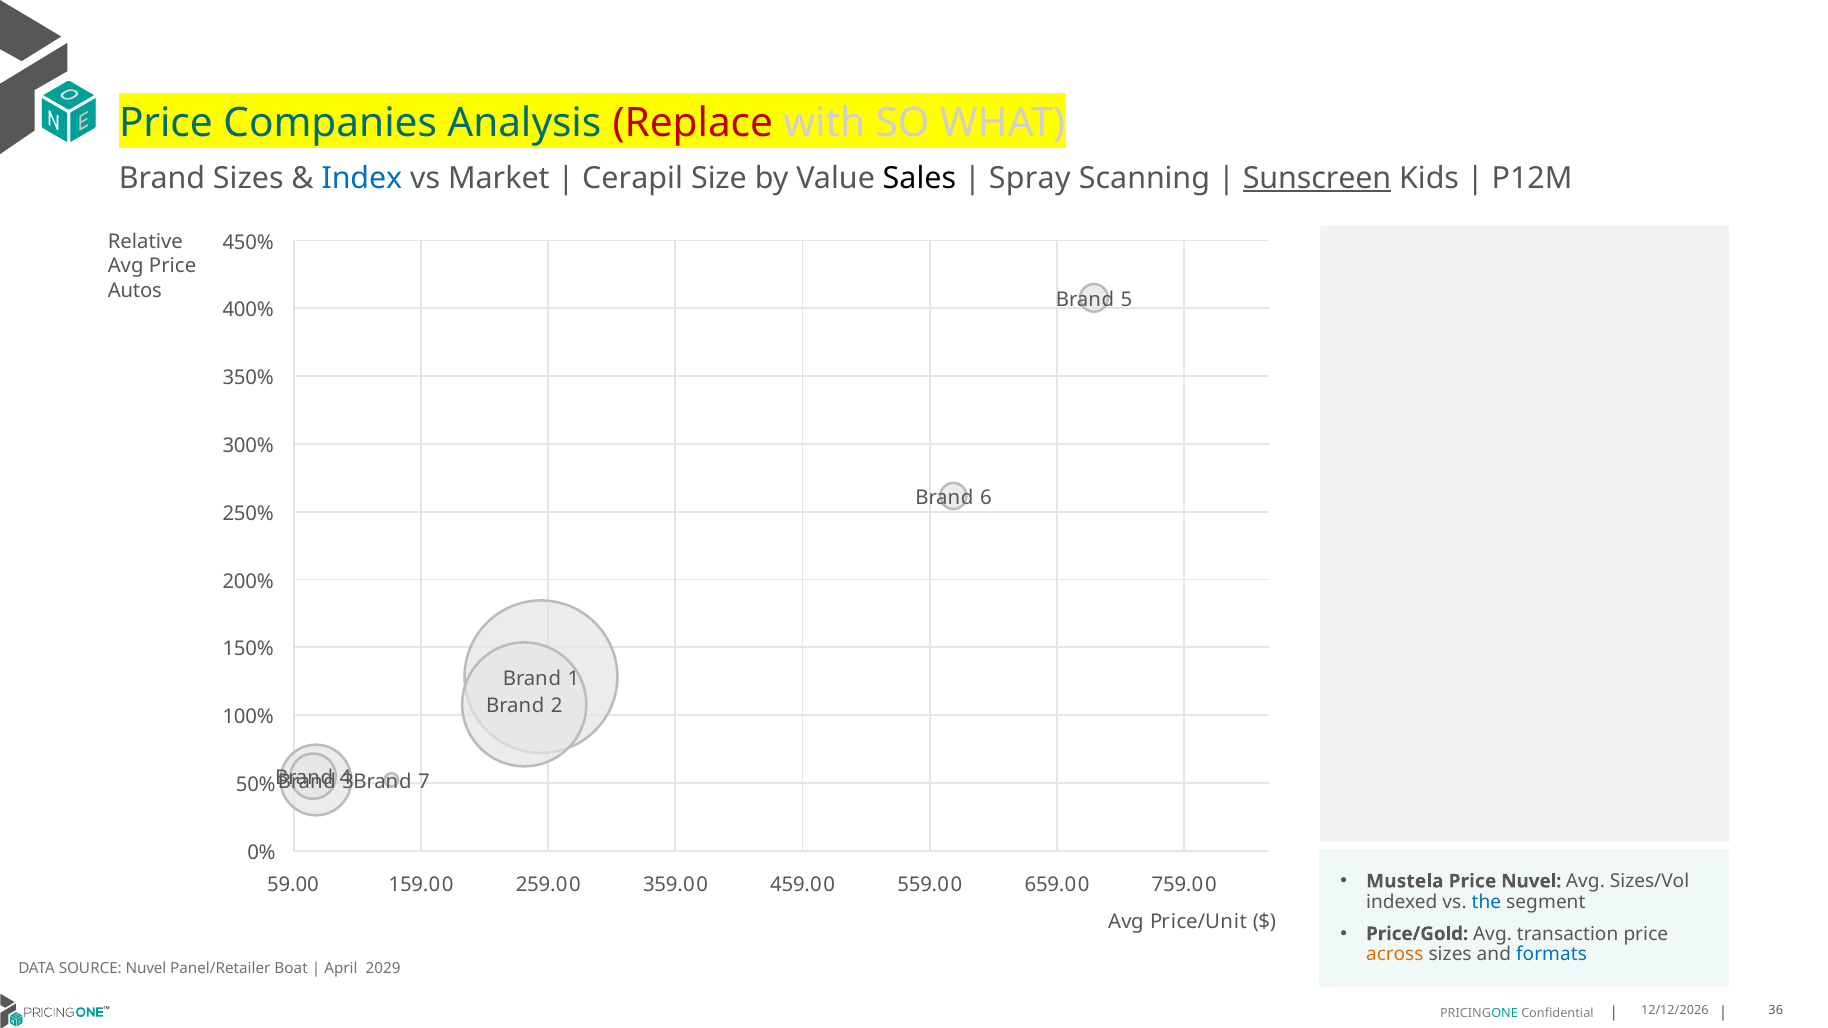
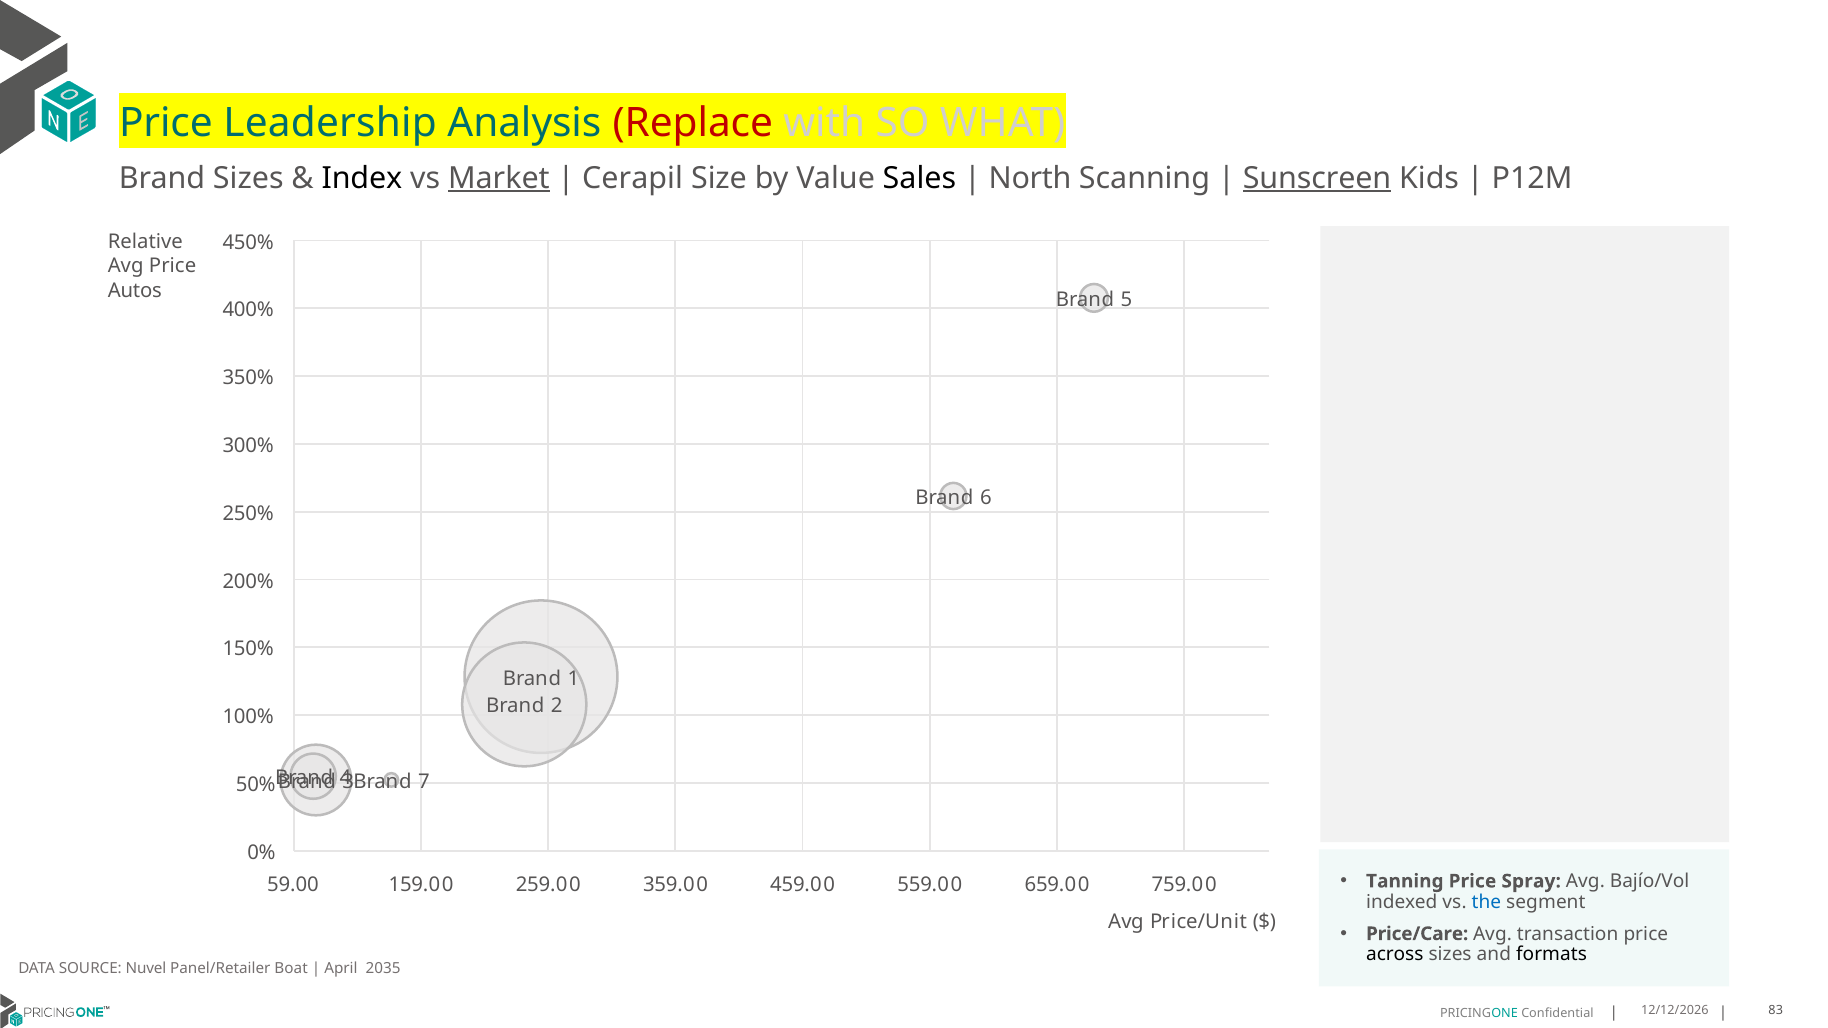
Companies: Companies -> Leadership (330, 123)
Index colour: blue -> black (362, 178)
Market underline: none -> present (499, 178)
Spray: Spray -> North (1030, 178)
Mustela: Mustela -> Tanning (1405, 881)
Price Nuvel: Nuvel -> Spray (1531, 881)
Sizes/Vol: Sizes/Vol -> Bajío/Vol (1650, 881)
Price/Gold: Price/Gold -> Price/Care (1417, 934)
across colour: orange -> black (1395, 955)
formats colour: blue -> black (1552, 955)
2029: 2029 -> 2035 (383, 968)
36: 36 -> 83 (1776, 1011)
